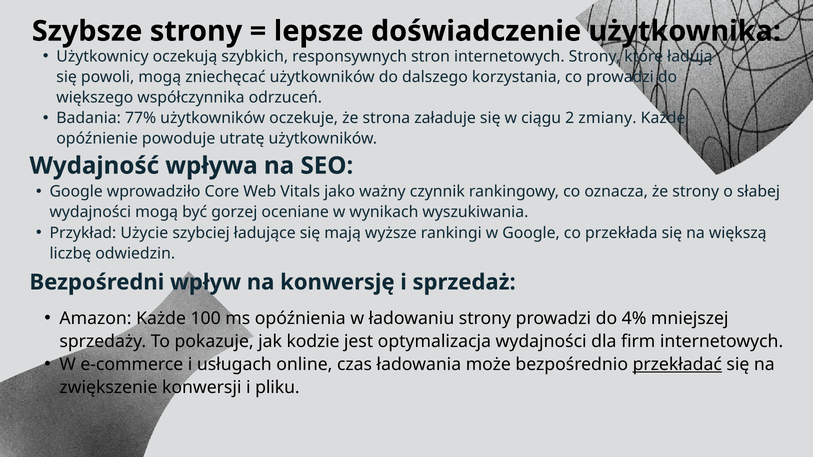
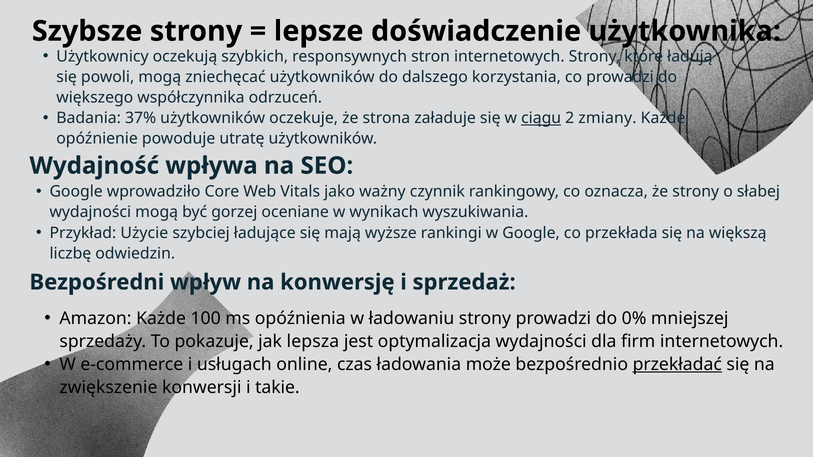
77%: 77% -> 37% (141, 118)
ciągu underline: none -> present (541, 118)
4%: 4% -> 0% (634, 319)
kodzie: kodzie -> lepsza (313, 342)
pliku: pliku -> takie (277, 388)
